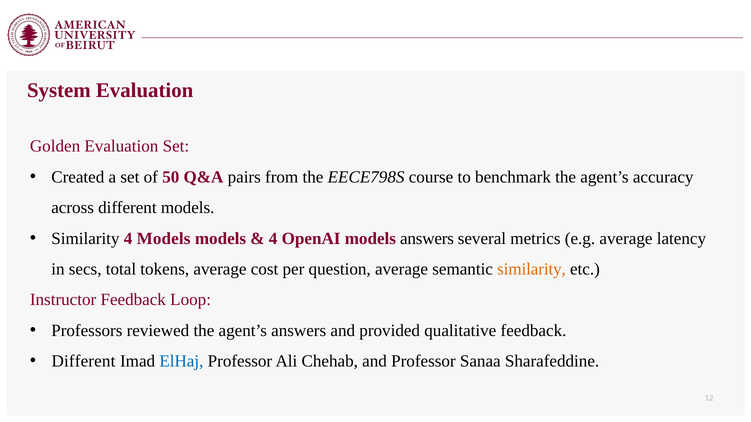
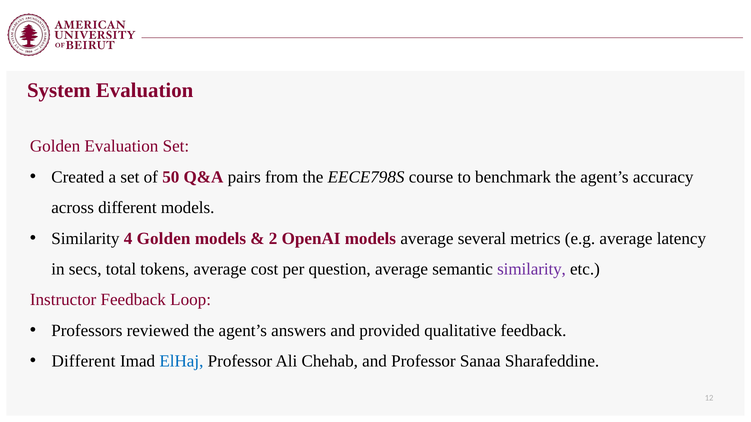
4 Models: Models -> Golden (164, 239)
4: 4 -> 2 (273, 239)
models answers: answers -> average (427, 239)
similarity colour: orange -> purple (532, 269)
